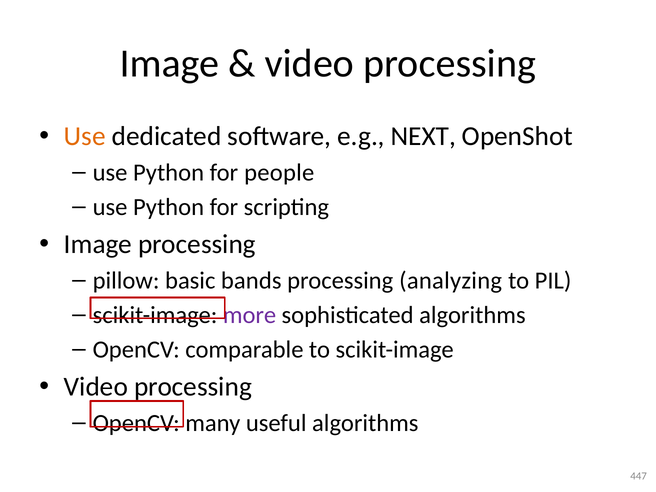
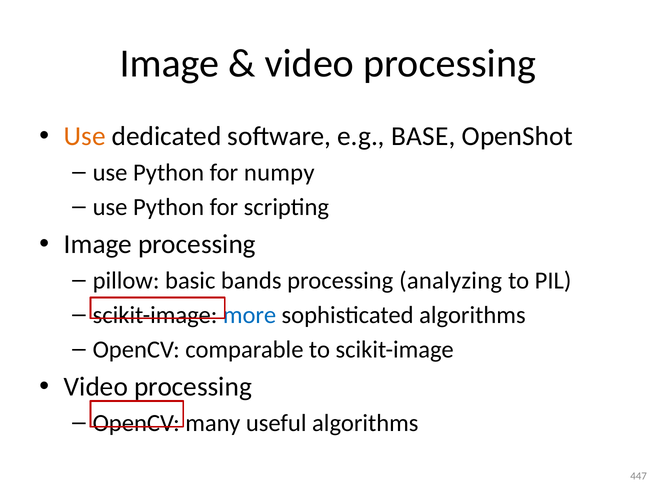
NEXT: NEXT -> BASE (423, 136)
people: people -> numpy (279, 172)
more colour: purple -> blue (250, 315)
